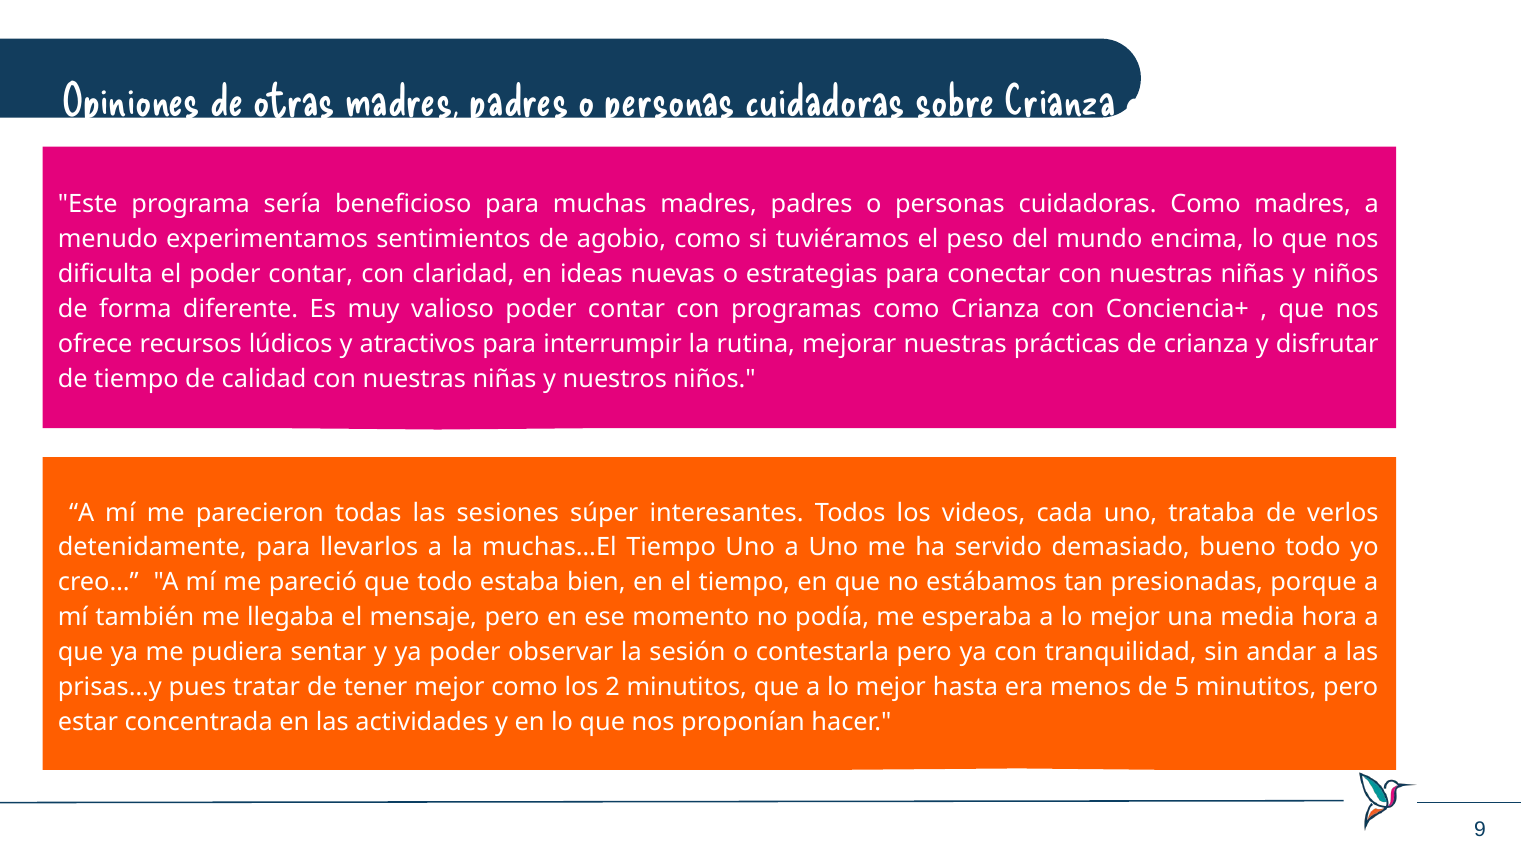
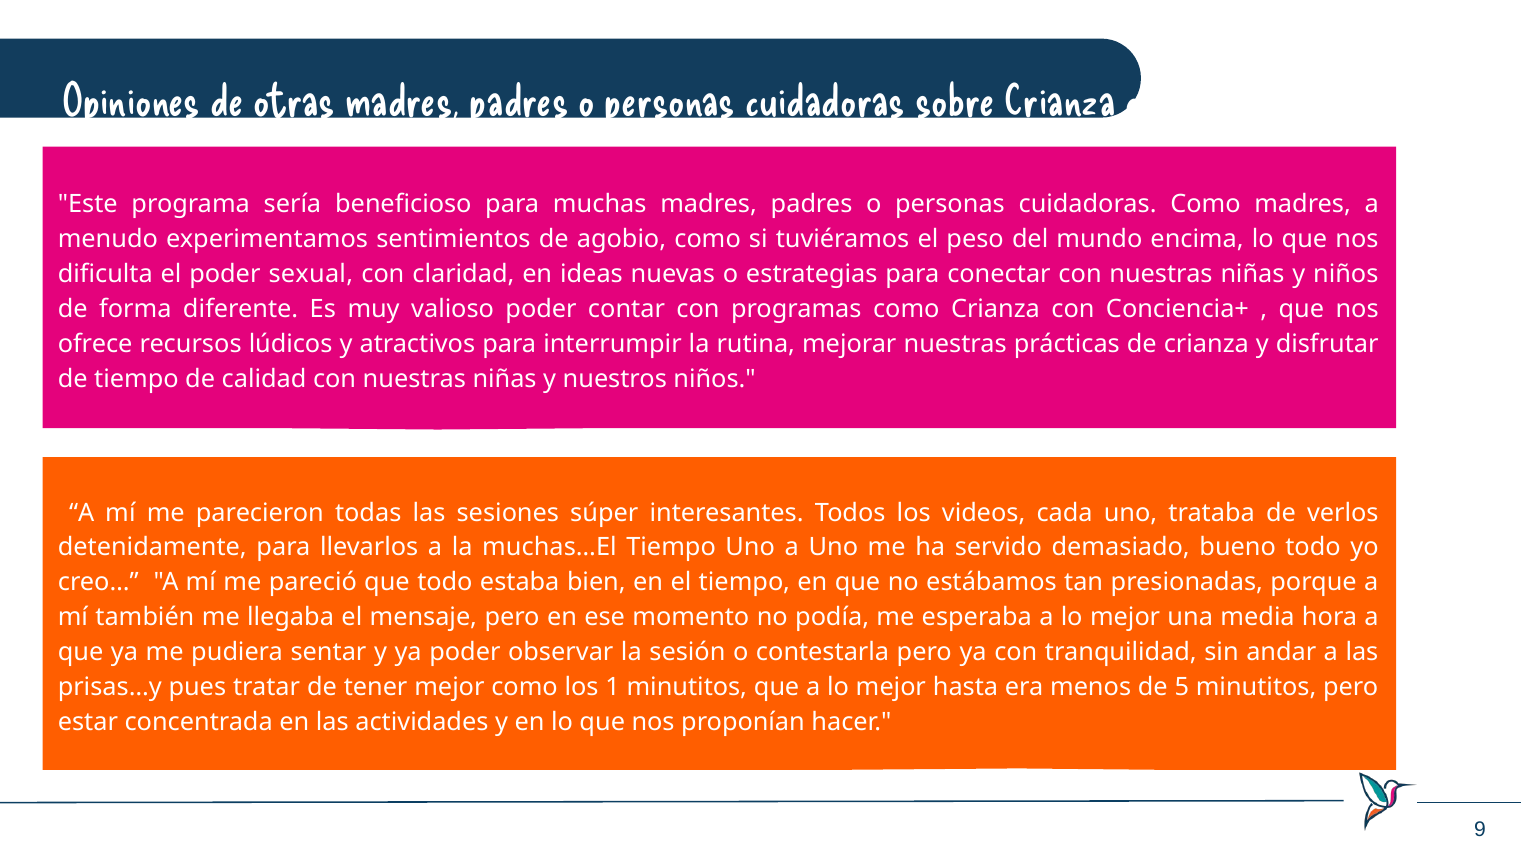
el poder contar: contar -> sexual (311, 274)
2: 2 -> 1 (613, 688)
